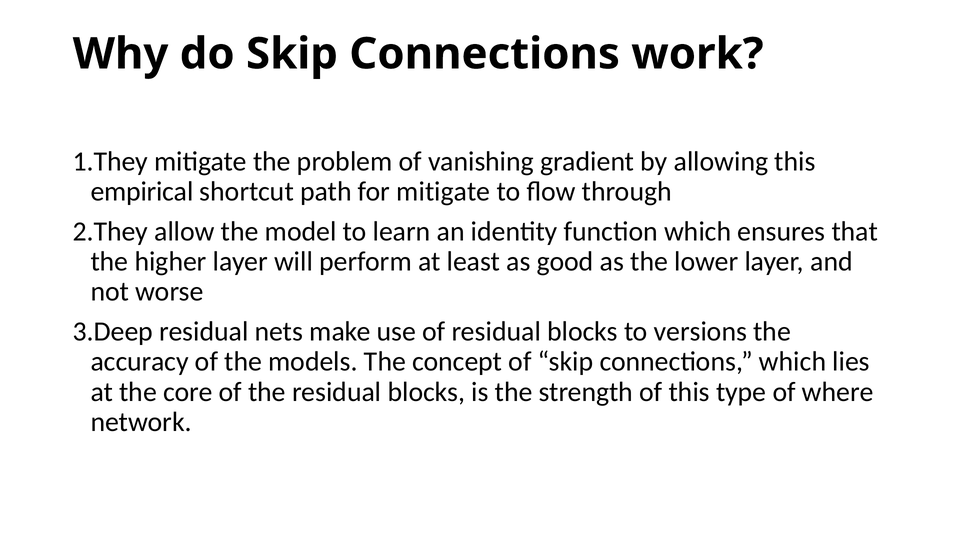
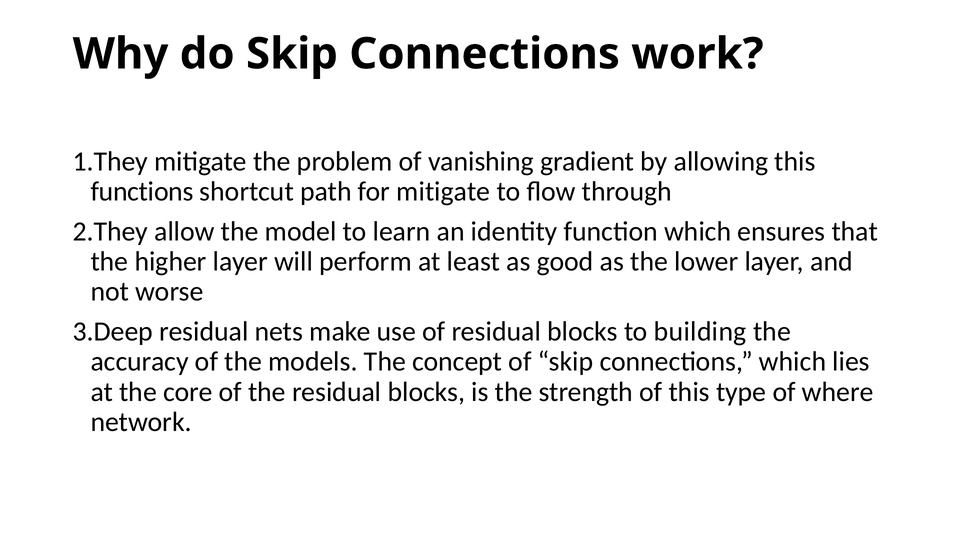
empirical: empirical -> functions (142, 191)
versions: versions -> building (700, 331)
